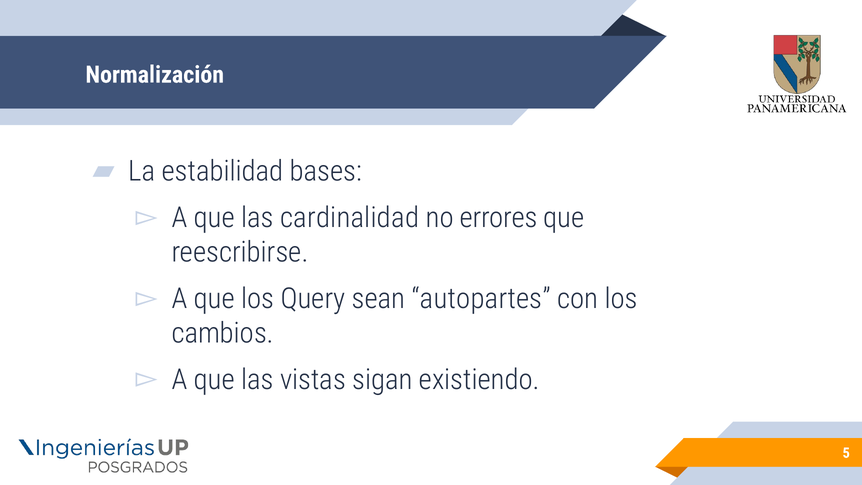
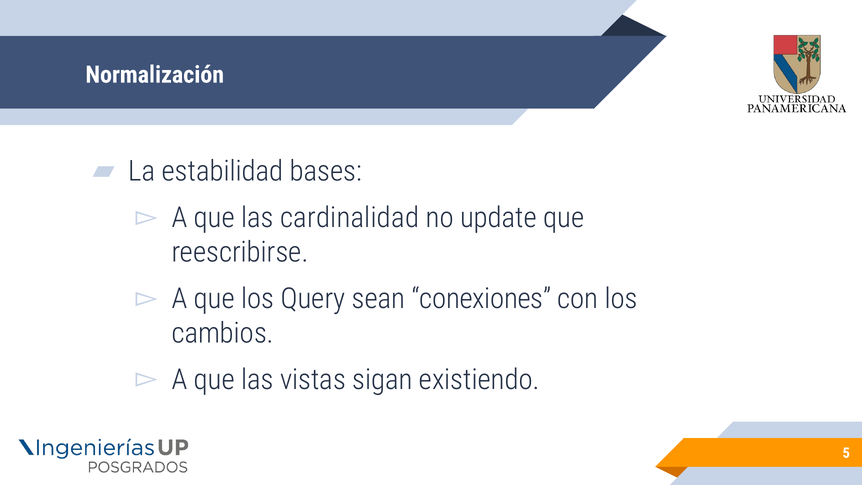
errores: errores -> update (498, 218)
autopartes: autopartes -> conexiones (481, 299)
